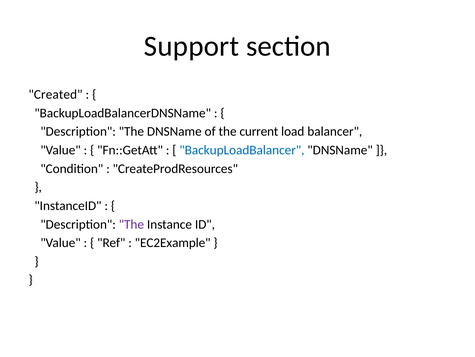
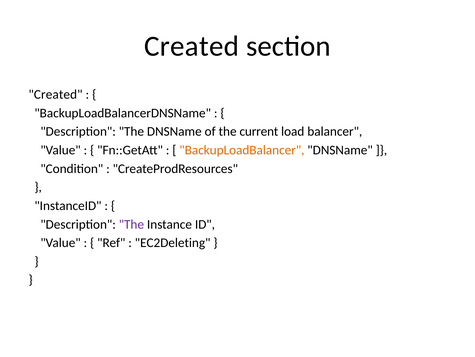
Support: Support -> Created (192, 46)
BackupLoadBalancer colour: blue -> orange (242, 150)
EC2Example: EC2Example -> EC2Deleting (173, 242)
